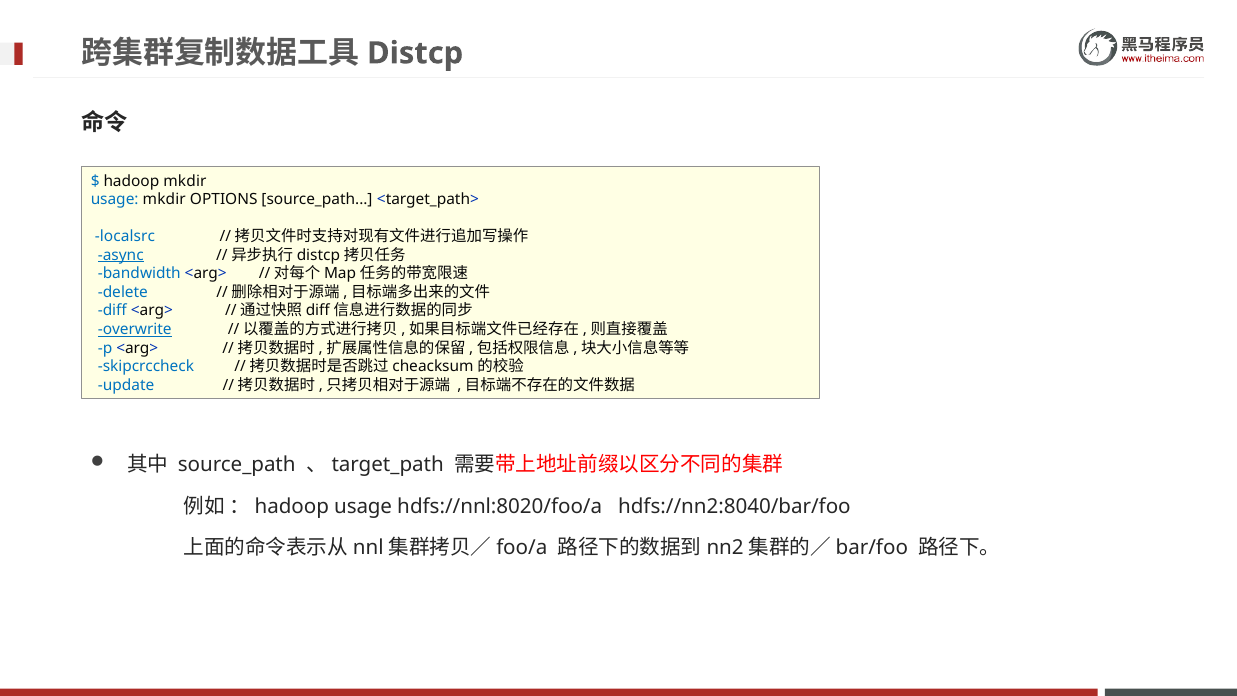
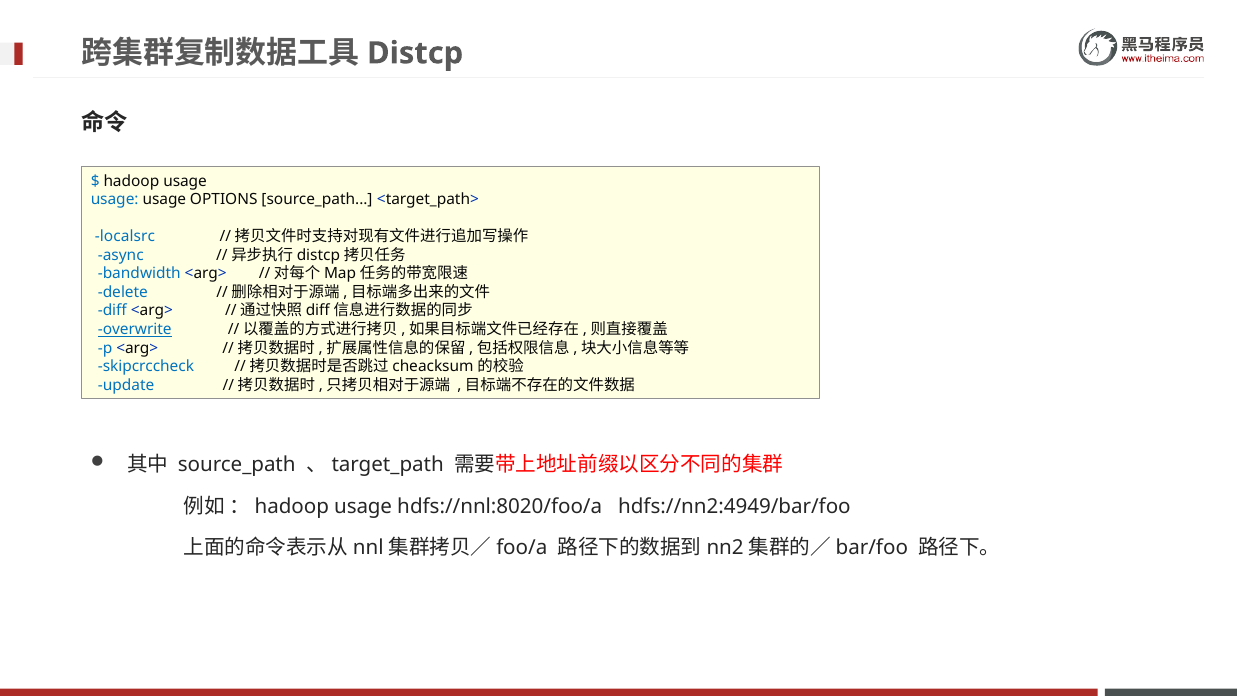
hadoop mkdir: mkdir -> usage (185, 181)
mkdir: mkdir -> usage (164, 199)
async underline: present -> none (121, 255)
hdfs://nn2:8040/bar/foo: hdfs://nn2:8040/bar/foo -> hdfs://nn2:4949/bar/foo (734, 506)
